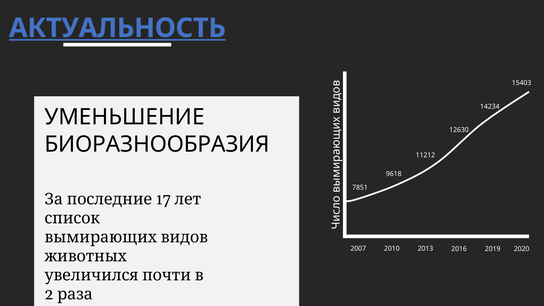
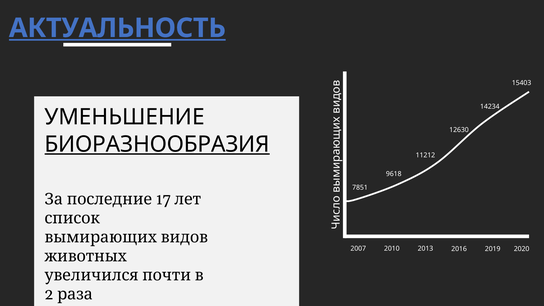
БИОРАЗНООБРАЗИЯ underline: none -> present (157, 144)
